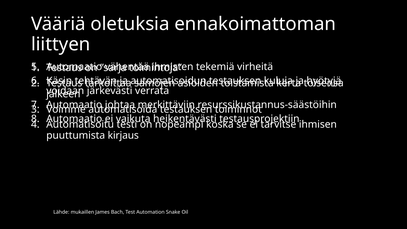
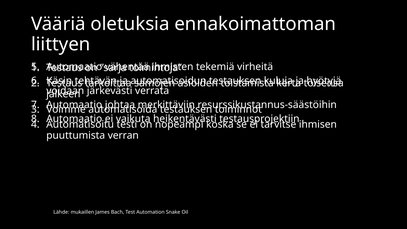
kirjaus: kirjaus -> verran (123, 136)
